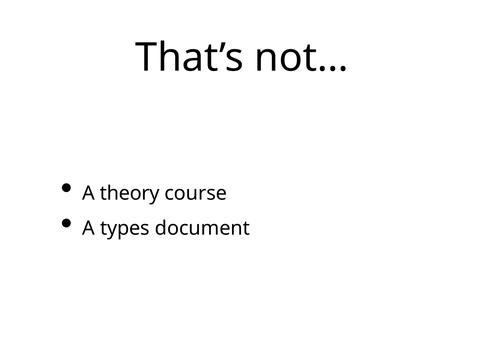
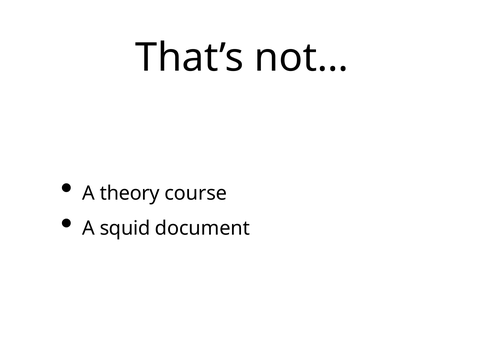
types: types -> squid (125, 228)
